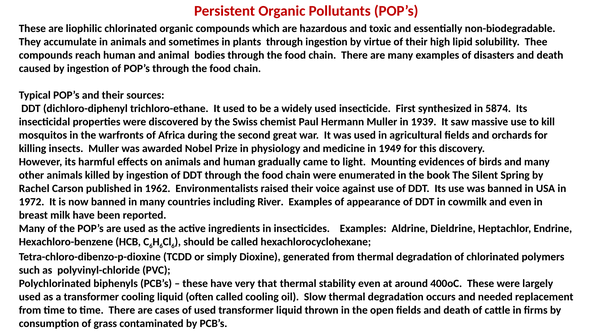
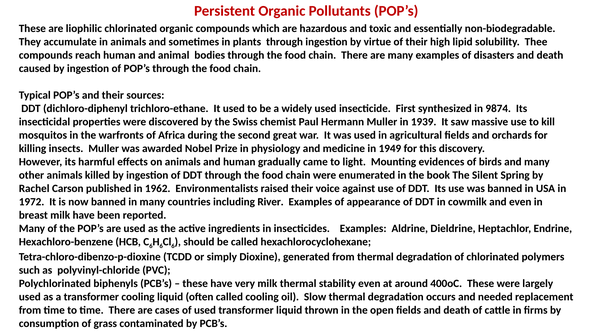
5874: 5874 -> 9874 (498, 109)
very that: that -> milk (267, 284)
